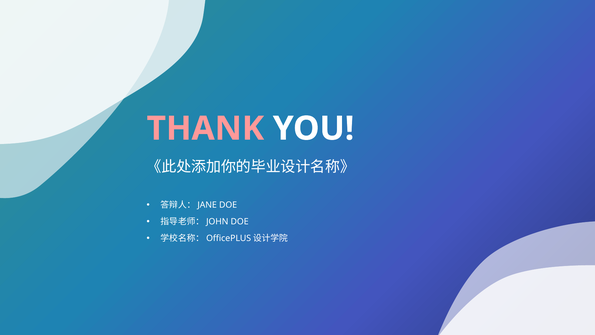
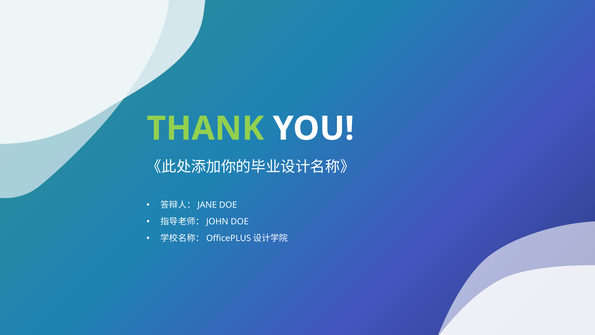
THANK colour: pink -> light green (205, 128)
